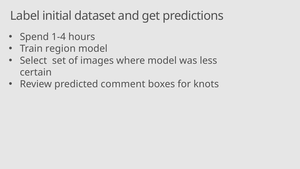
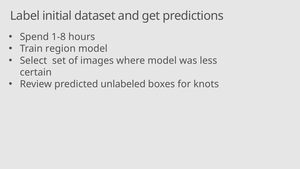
1-4: 1-4 -> 1-8 (59, 37)
comment: comment -> unlabeled (123, 84)
